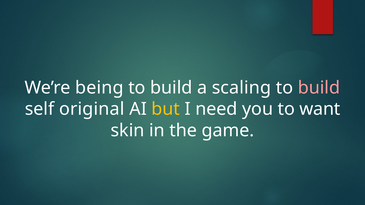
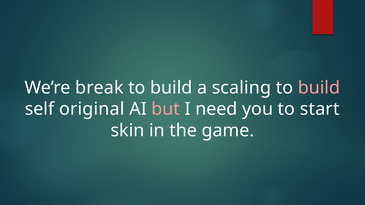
being: being -> break (99, 88)
but colour: yellow -> pink (166, 109)
want: want -> start (320, 109)
